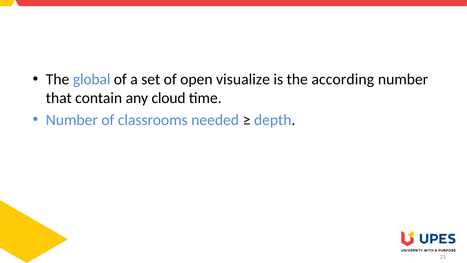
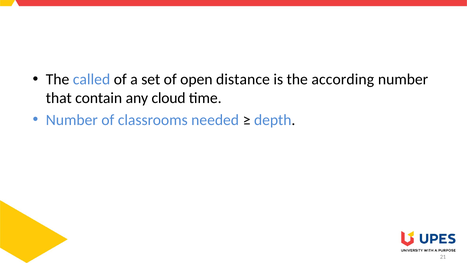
global: global -> called (92, 79)
visualize: visualize -> distance (243, 79)
